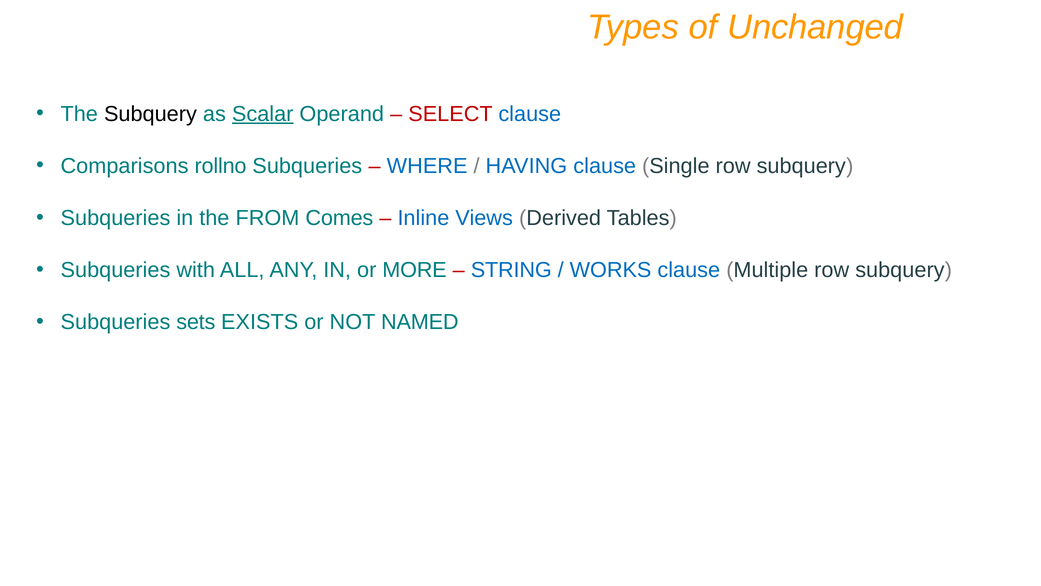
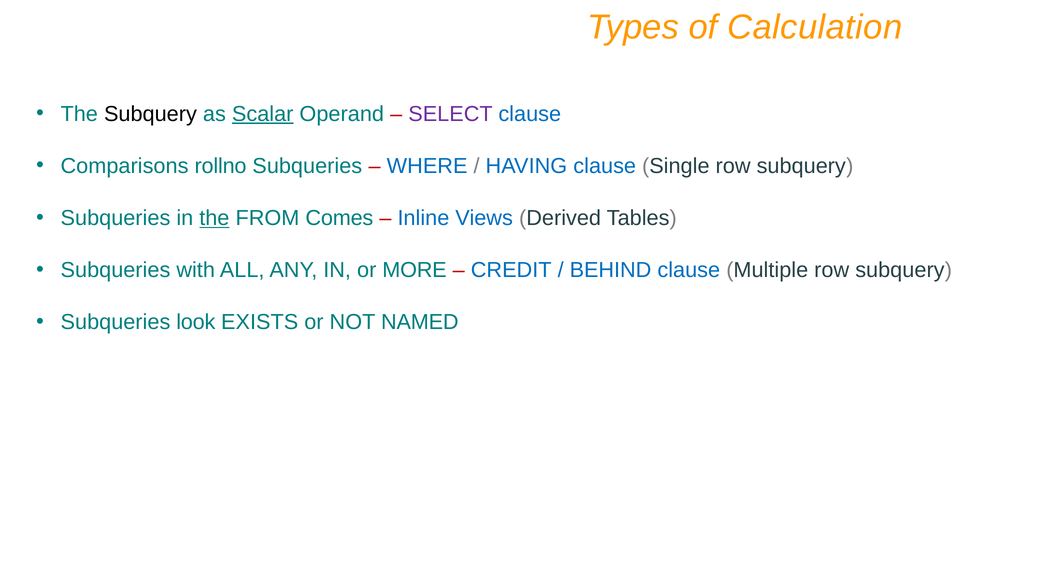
Unchanged: Unchanged -> Calculation (815, 27)
SELECT colour: red -> purple (450, 114)
the underline: none -> present (214, 218)
STRING: STRING -> CREDIT (511, 270)
WORKS: WORKS -> BEHIND (611, 270)
sets: sets -> look (196, 322)
